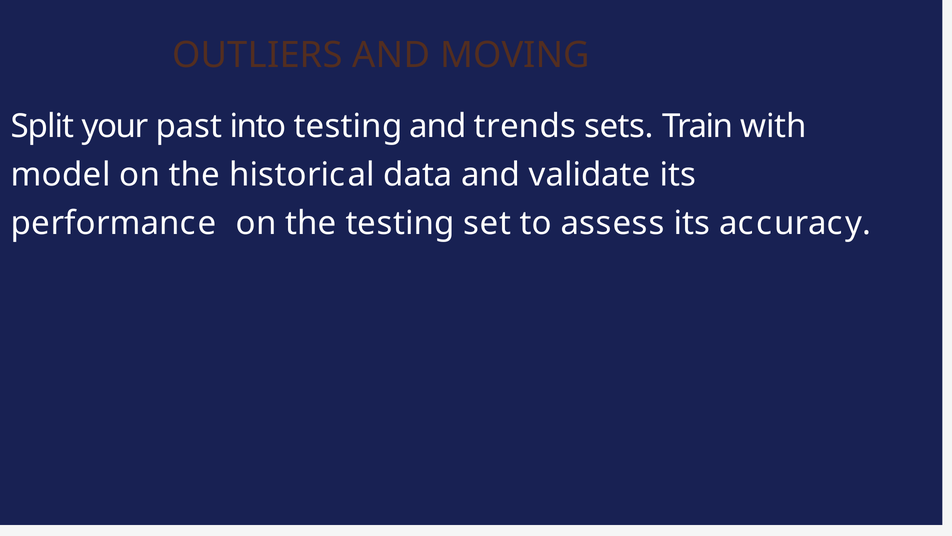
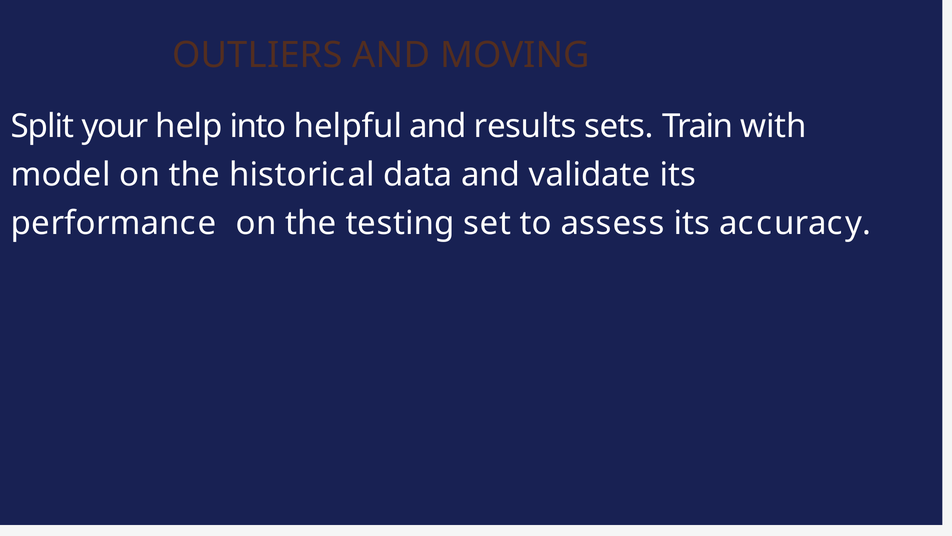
past: past -> help (189, 126)
into testing: testing -> helpful (348, 126)
trends: trends -> results (525, 126)
